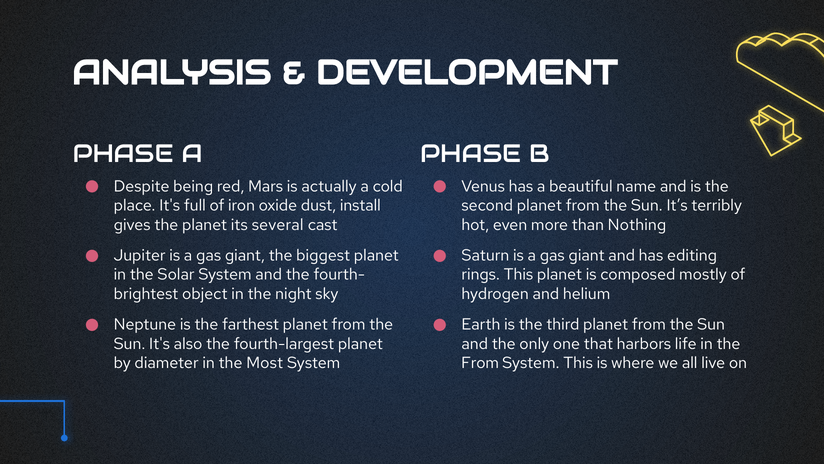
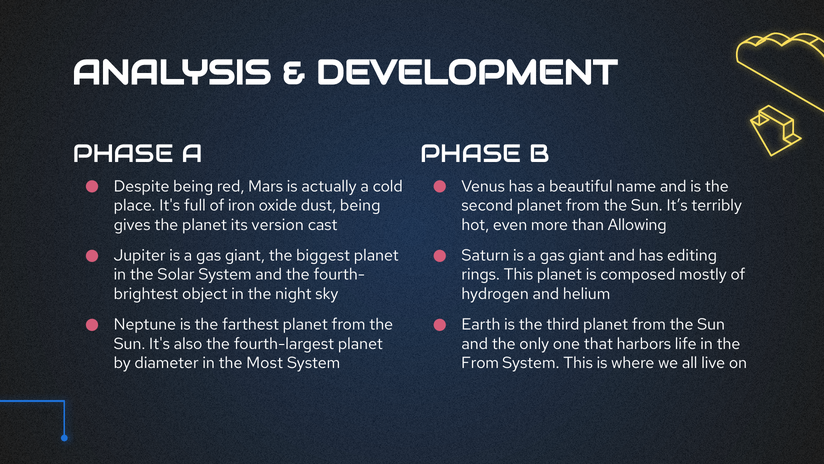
dust install: install -> being (360, 205)
several: several -> version (278, 224)
Nothing: Nothing -> Allowing (637, 224)
